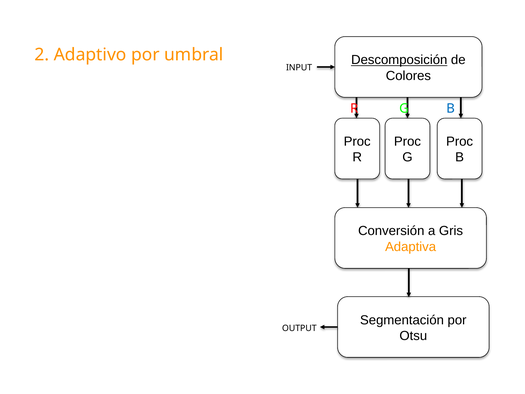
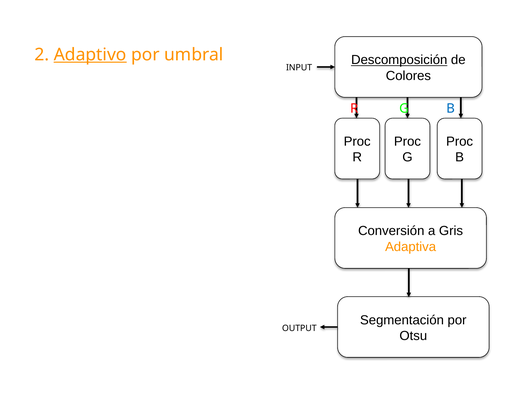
Adaptivo underline: none -> present (90, 55)
